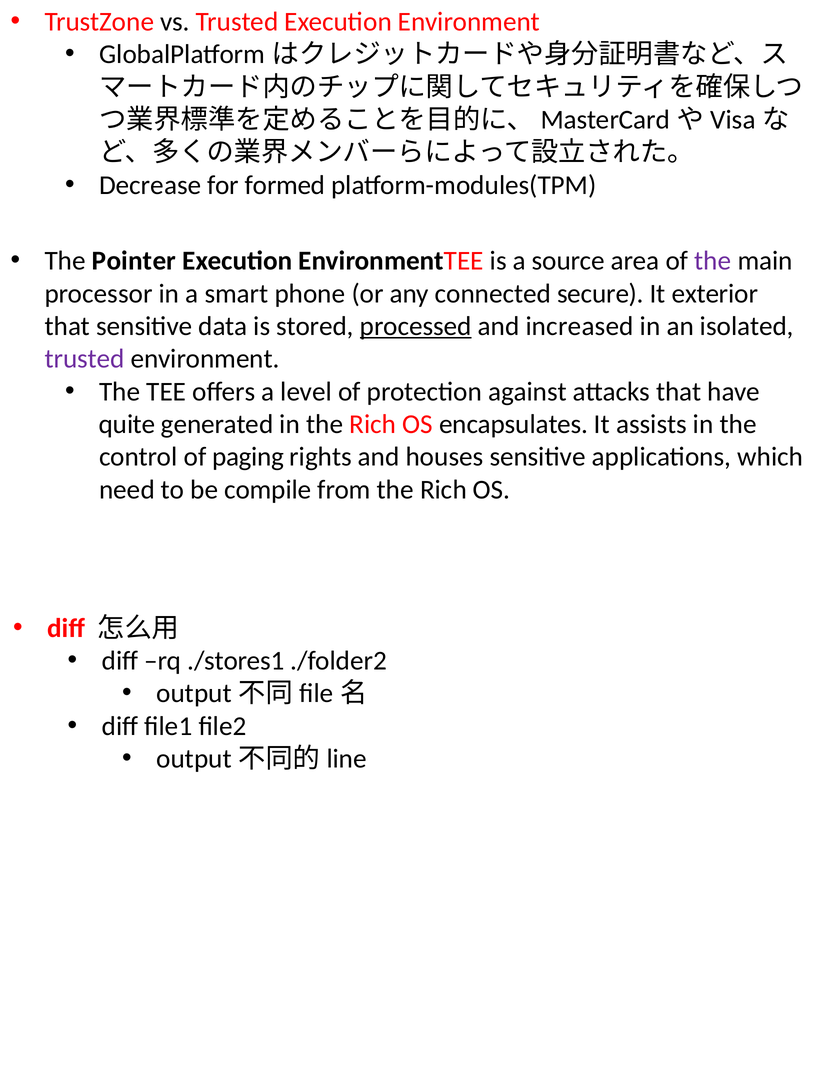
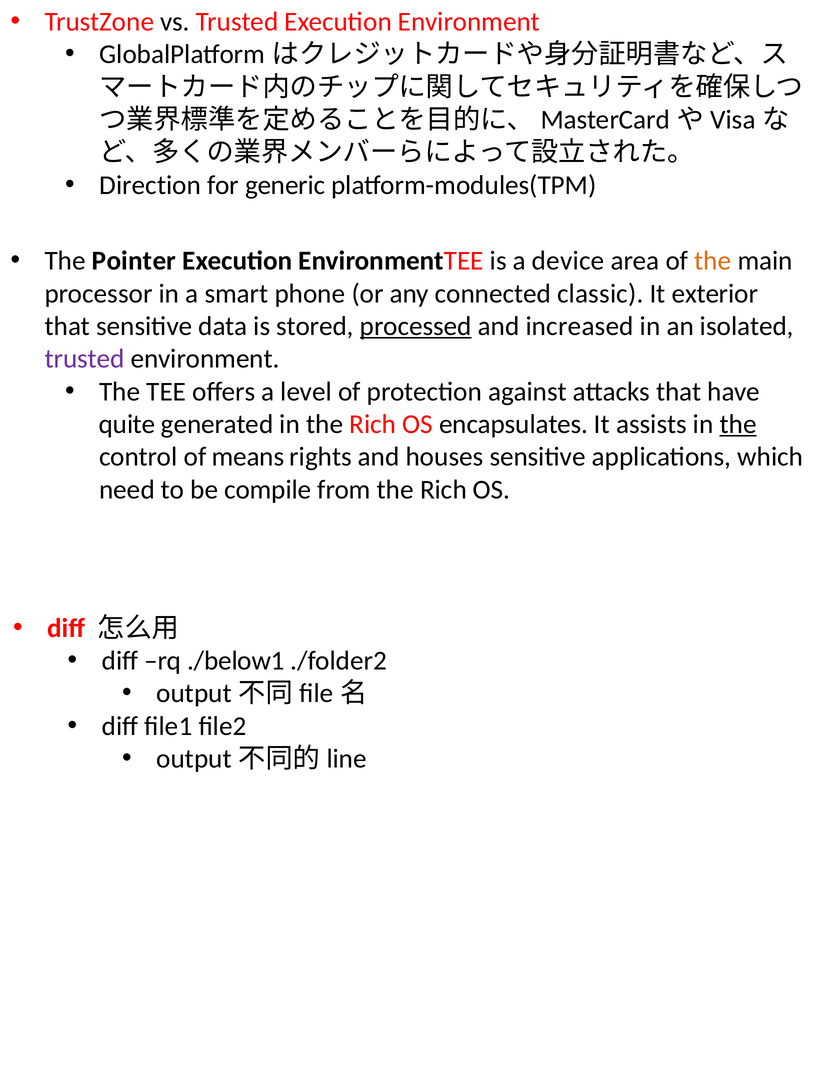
Decrease: Decrease -> Direction (150, 185)
formed: formed -> generic (285, 185)
source: source -> device (568, 261)
the colour: purple -> orange (713, 261)
secure: secure -> classic (600, 294)
the underline: none -> present (738, 424)
paging: paging -> means (248, 457)
./stores1: ./stores1 -> ./below1 (236, 661)
